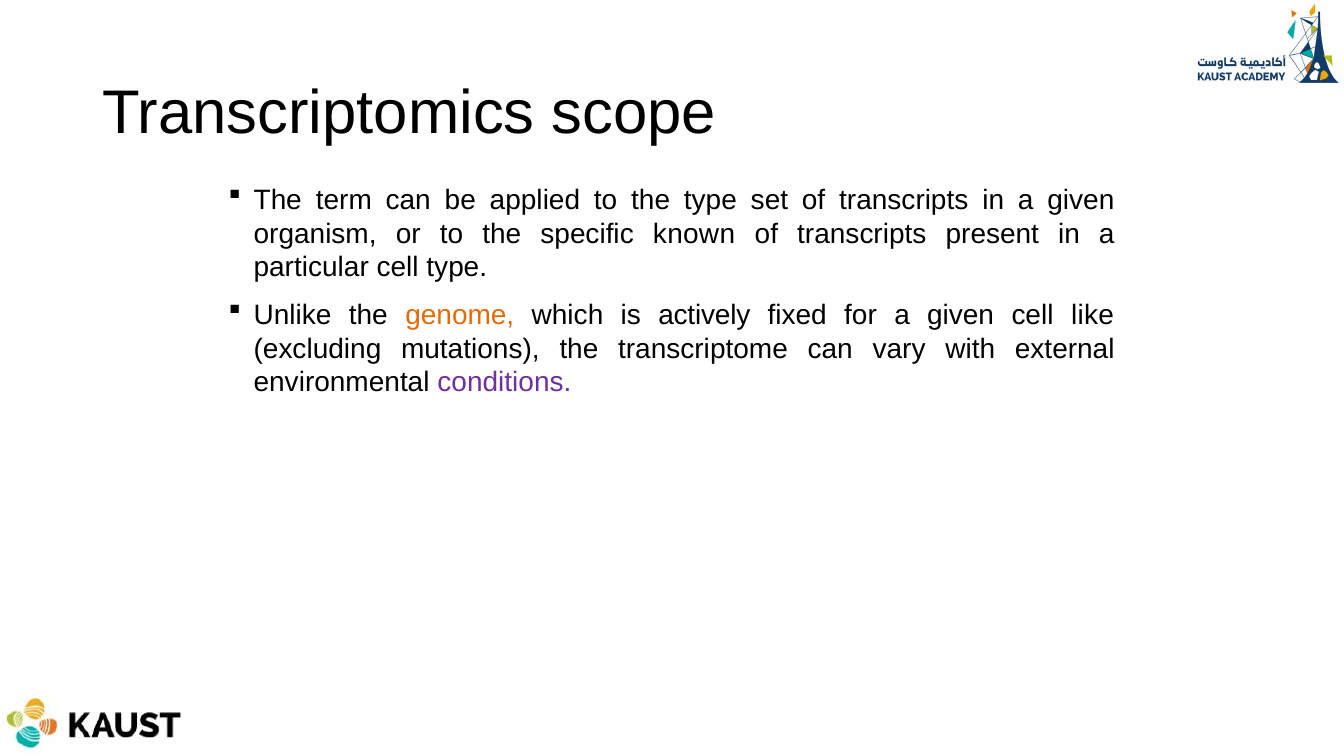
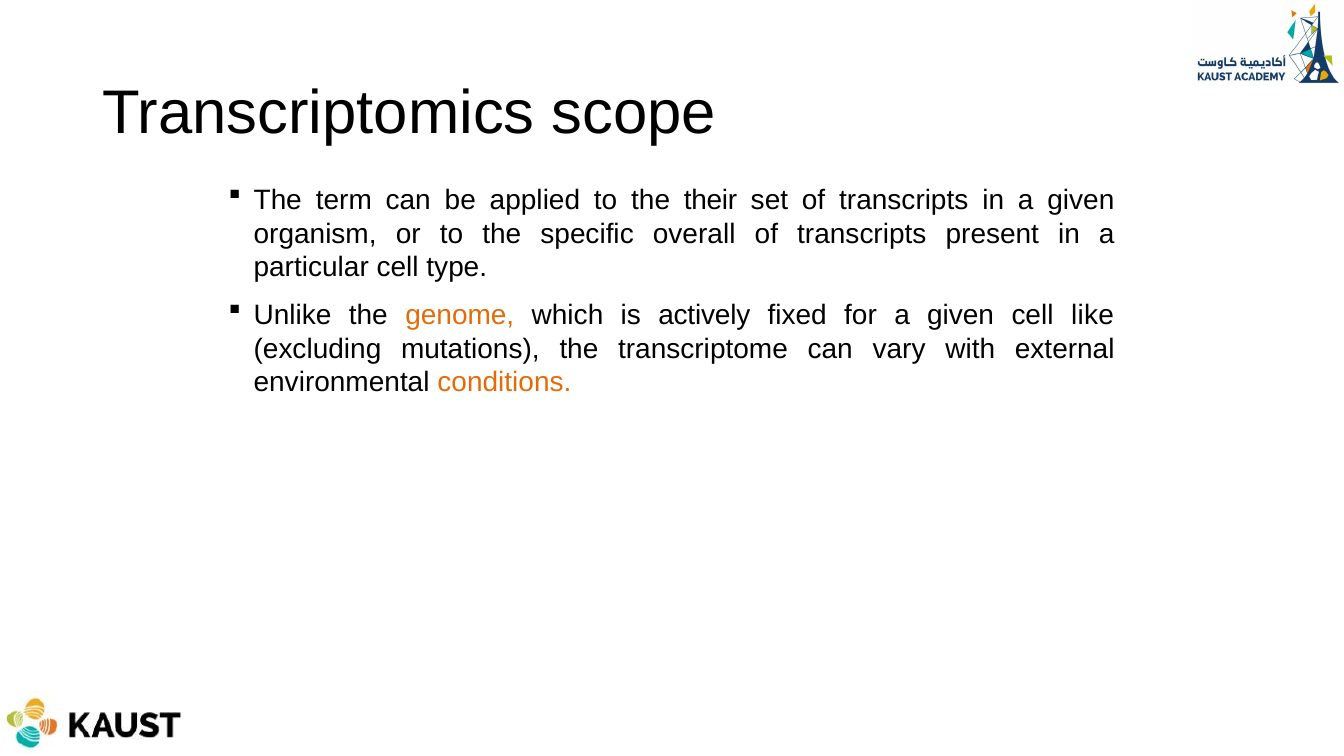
the type: type -> their (711, 200)
known: known -> overall (694, 234)
conditions colour: purple -> orange (504, 383)
